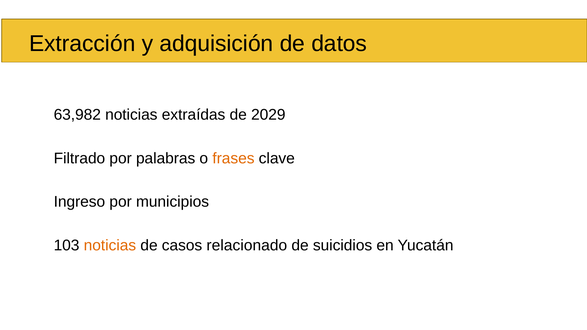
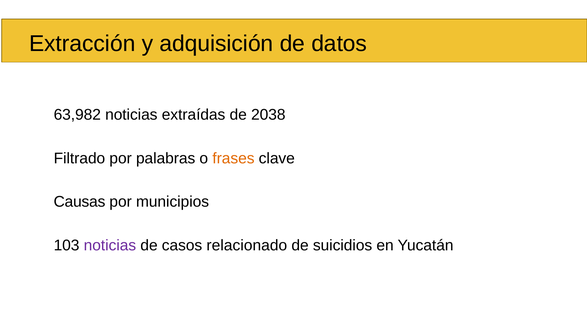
2029: 2029 -> 2038 (268, 115)
Ingreso: Ingreso -> Causas (79, 202)
noticias colour: orange -> purple (110, 245)
